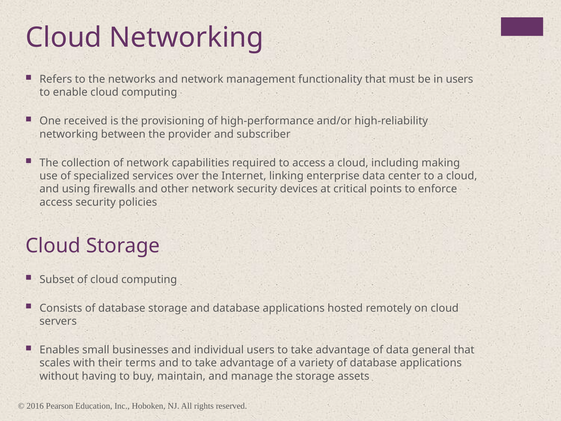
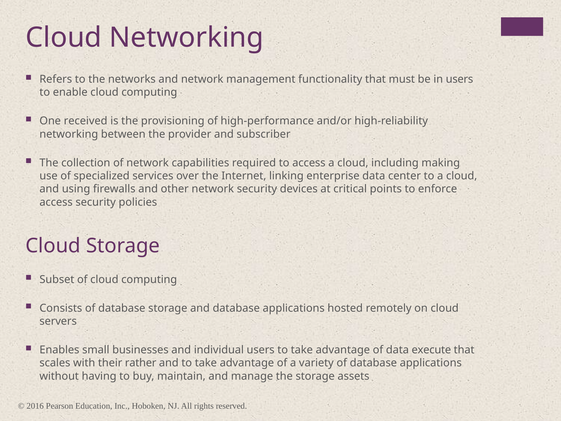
general: general -> execute (431, 350)
terms: terms -> rather (141, 363)
